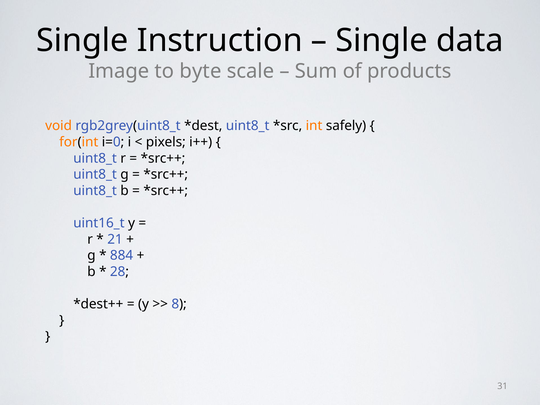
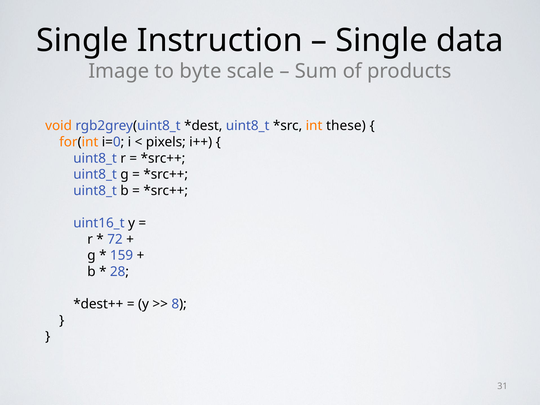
safely: safely -> these (346, 126)
21: 21 -> 72 (115, 239)
884: 884 -> 159 (122, 255)
